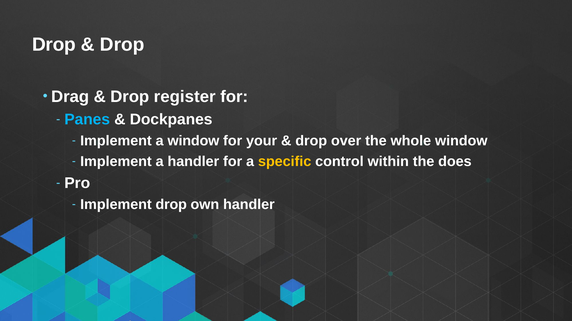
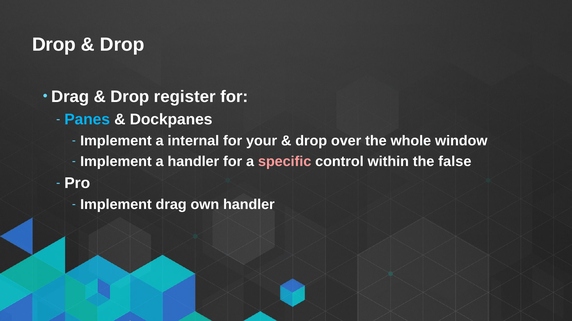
a window: window -> internal (193, 141)
specific colour: yellow -> pink (285, 162)
does: does -> false (455, 162)
Implement drop: drop -> drag (171, 205)
